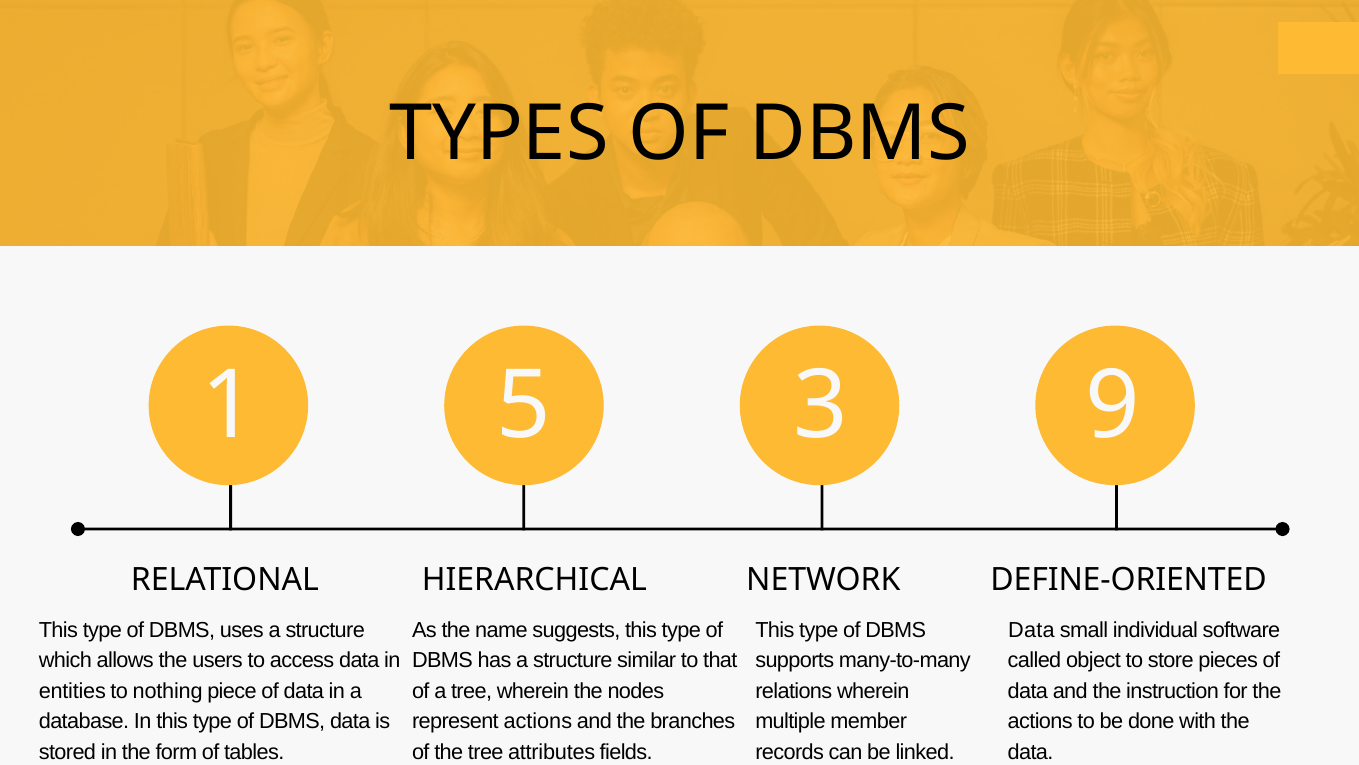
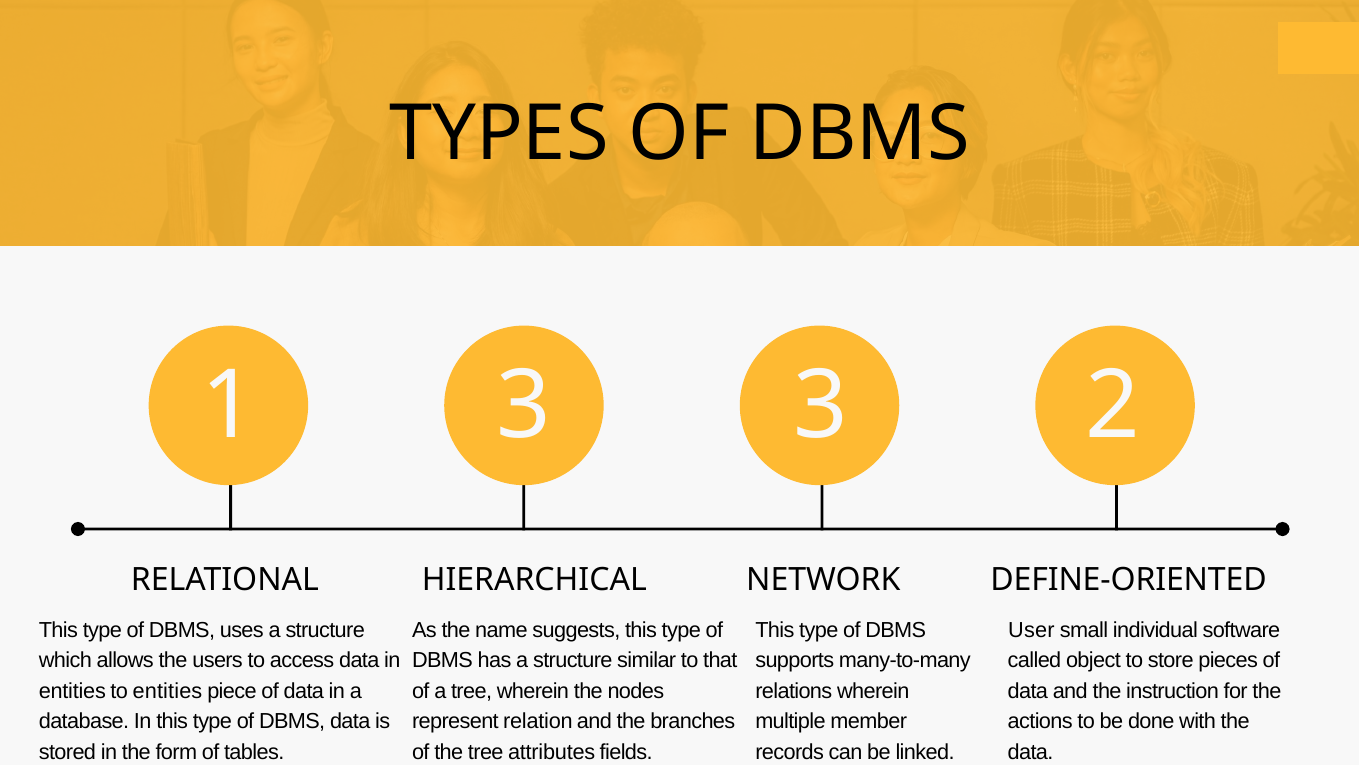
1 5: 5 -> 3 (524, 405)
9: 9 -> 2 (1113, 405)
Data: Data -> User (1031, 630)
to nothing: nothing -> entities (167, 691)
represent actions: actions -> relation (538, 721)
